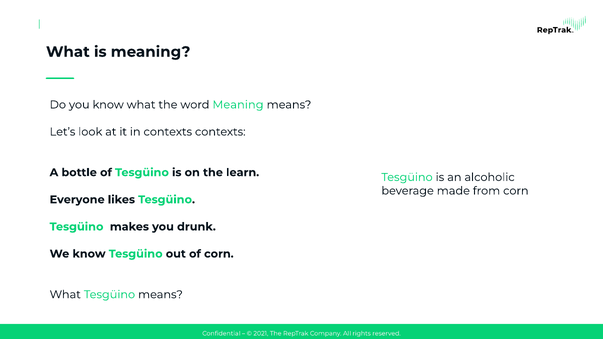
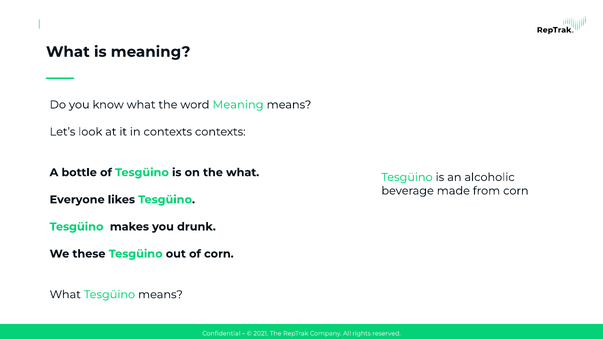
the learn: learn -> what (243, 173)
We know: know -> these (89, 254)
